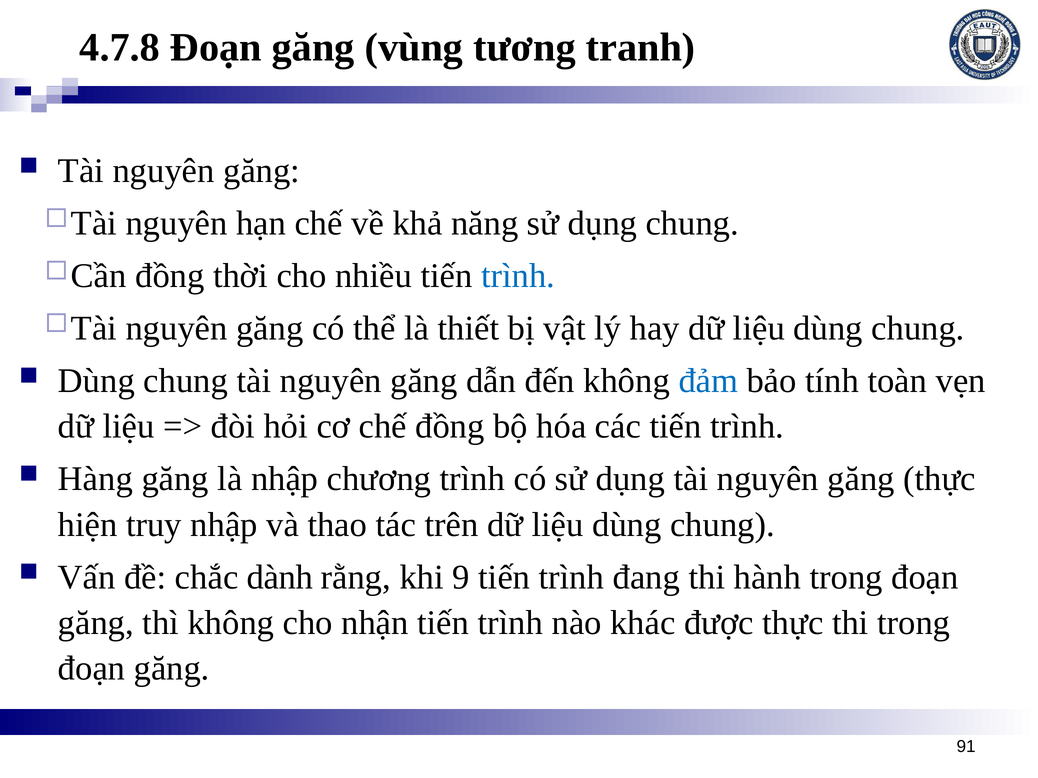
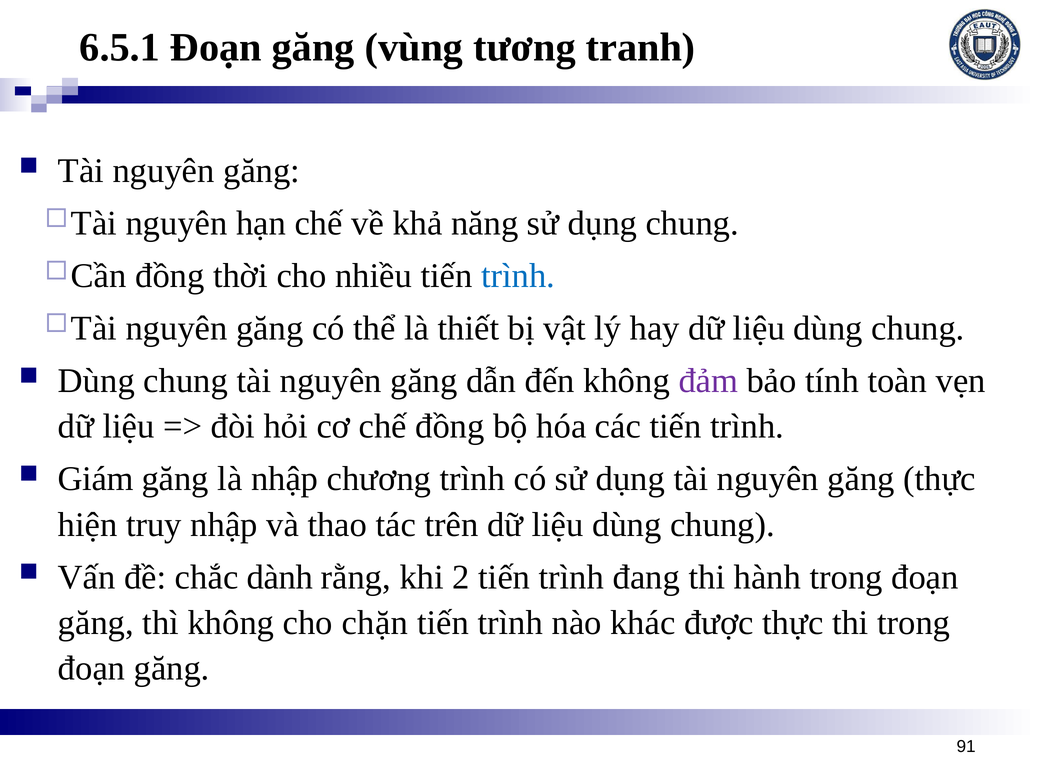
4.7.8: 4.7.8 -> 6.5.1 (120, 47)
đảm colour: blue -> purple (708, 381)
Hàng: Hàng -> Giám (96, 479)
9: 9 -> 2 (461, 578)
nhận: nhận -> chặn (375, 623)
